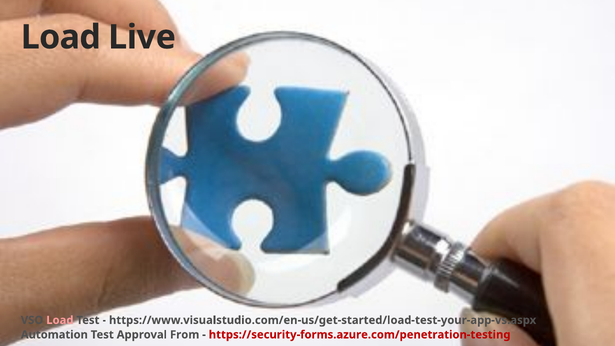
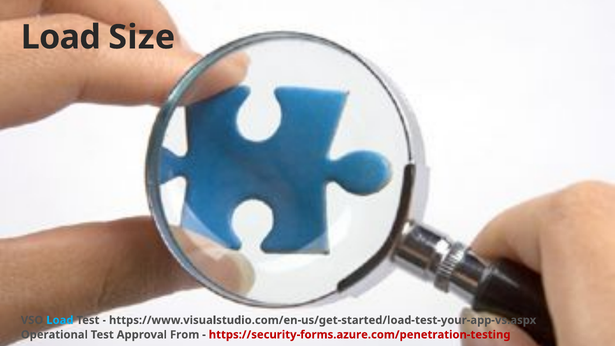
Live: Live -> Size (142, 37)
Load colour: pink -> light blue (60, 320)
Automation: Automation -> Operational (54, 335)
